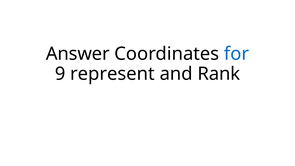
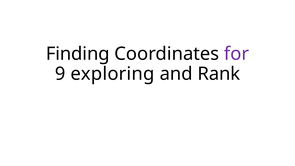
Answer: Answer -> Finding (78, 54)
for colour: blue -> purple (237, 54)
represent: represent -> exploring (112, 74)
